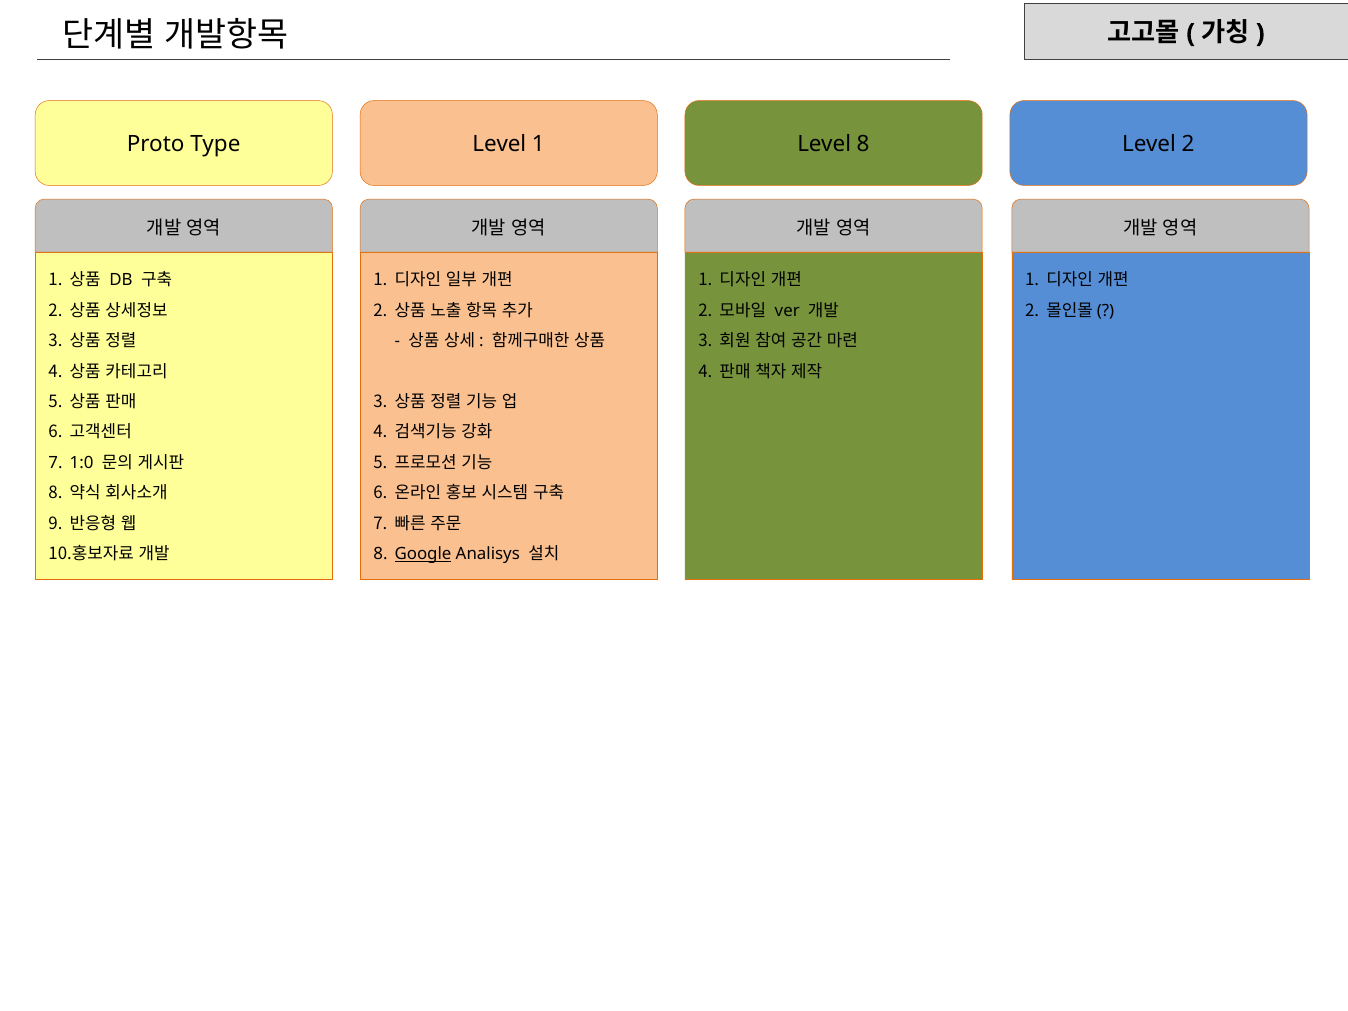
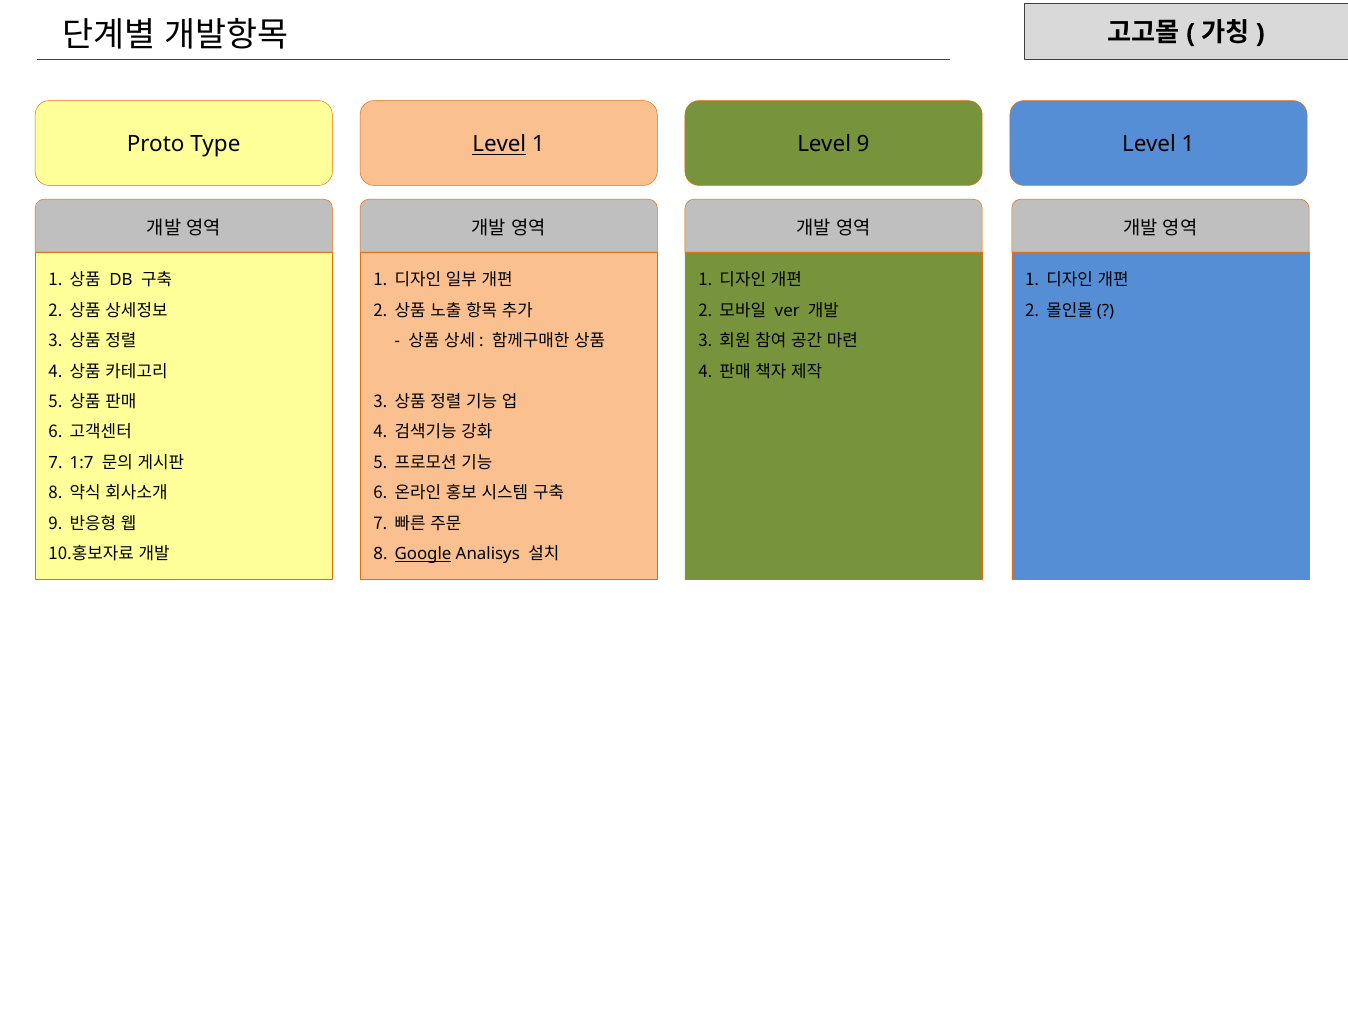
Level underline: none -> present (499, 145)
Level 8: 8 -> 9 (863, 145)
2: 2 -> 1 (1188, 145)
1:0: 1:0 -> 1:7 (82, 463)
